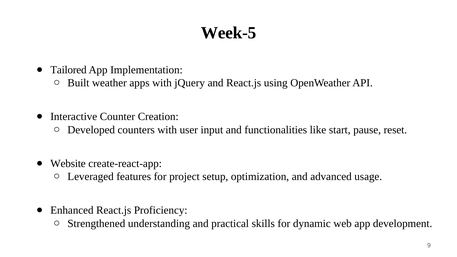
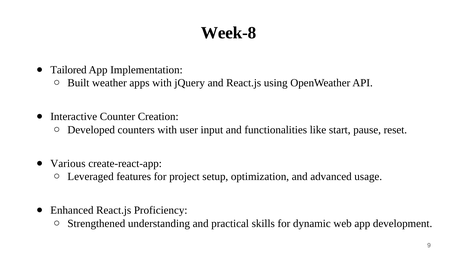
Week-5: Week-5 -> Week-8 (229, 33)
Website: Website -> Various (68, 164)
